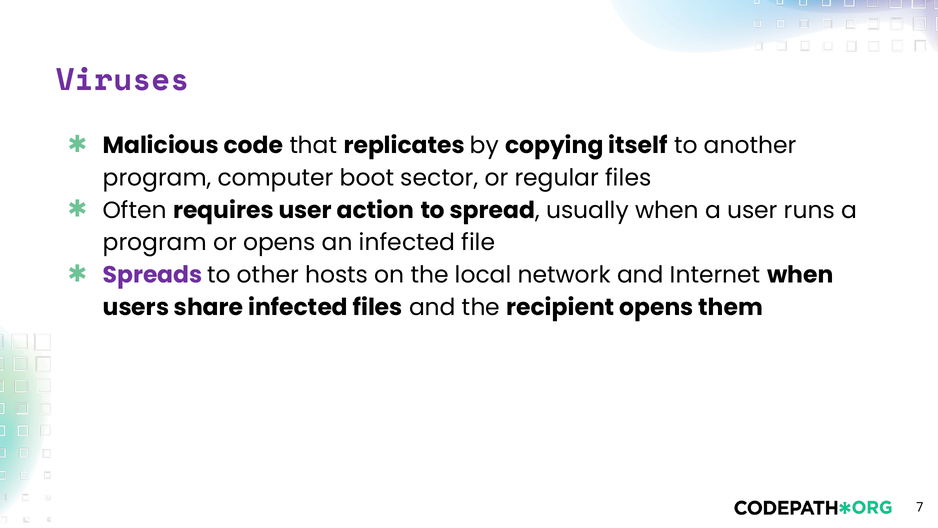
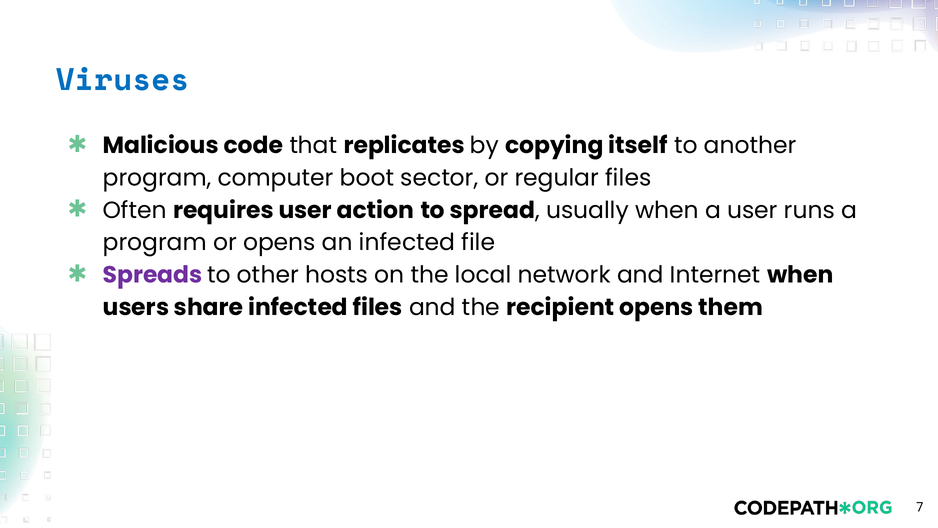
Viruses colour: purple -> blue (123, 80)
